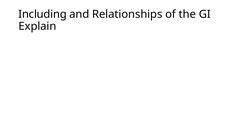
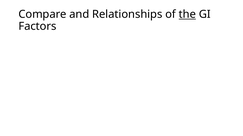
Including: Including -> Compare (42, 14)
the underline: none -> present (187, 14)
Explain: Explain -> Factors (37, 26)
